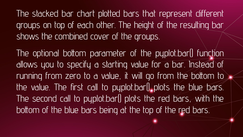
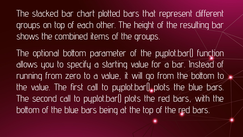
cover: cover -> items (100, 36)
